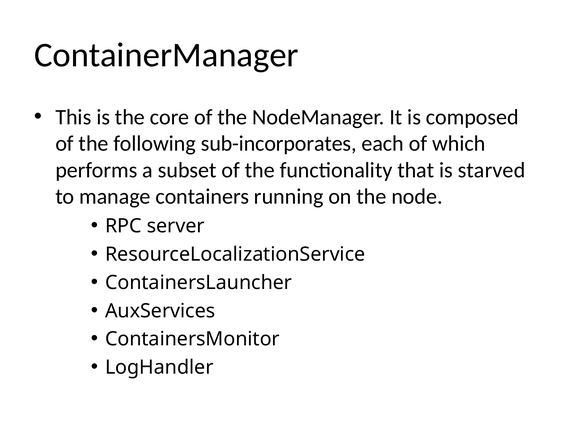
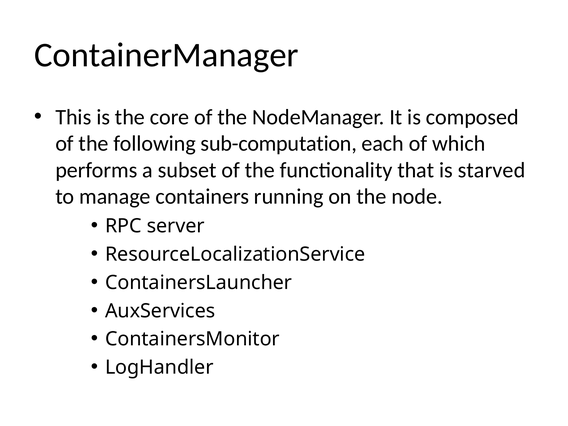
sub-incorporates: sub-incorporates -> sub-computation (279, 144)
